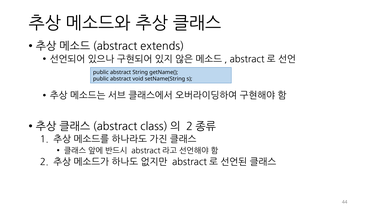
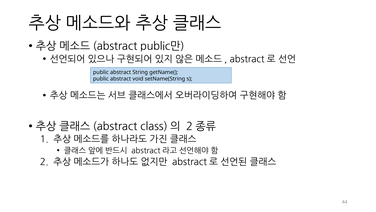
extends: extends -> public만 (162, 46)
